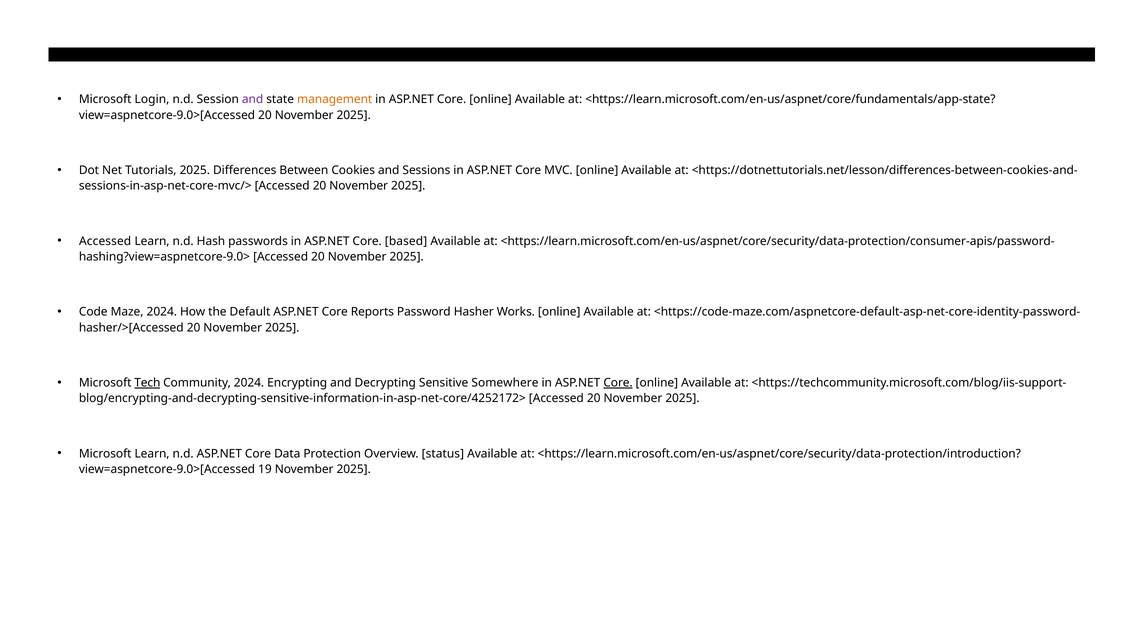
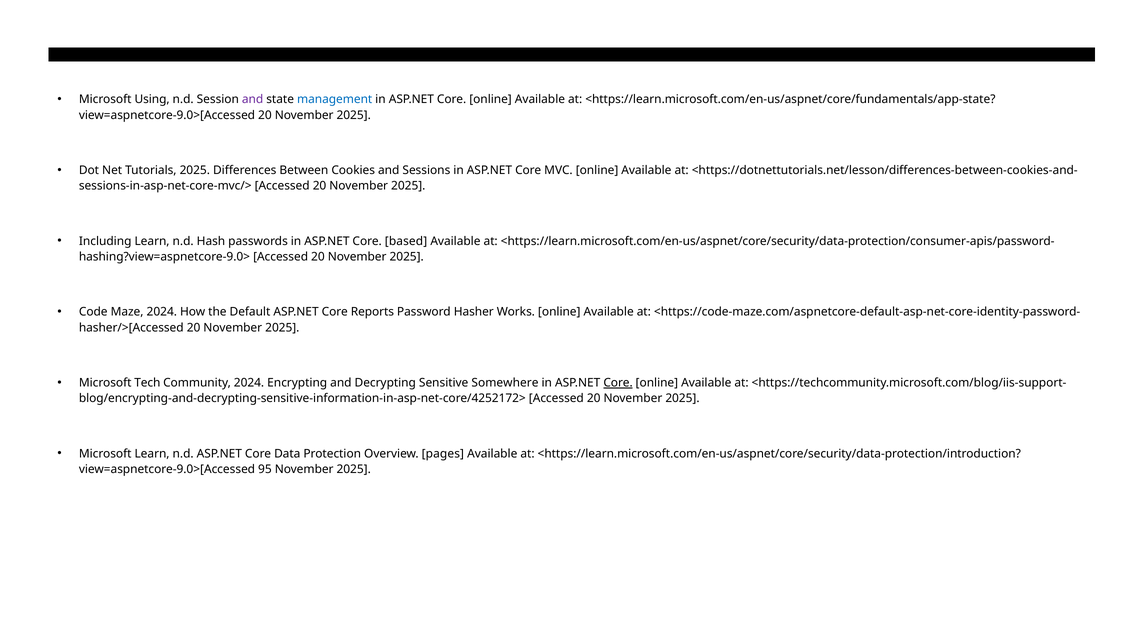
Login: Login -> Using (152, 99)
management colour: orange -> blue (335, 99)
Accessed: Accessed -> Including (105, 241)
Tech underline: present -> none (147, 383)
status: status -> pages (443, 453)
19: 19 -> 95 (265, 469)
